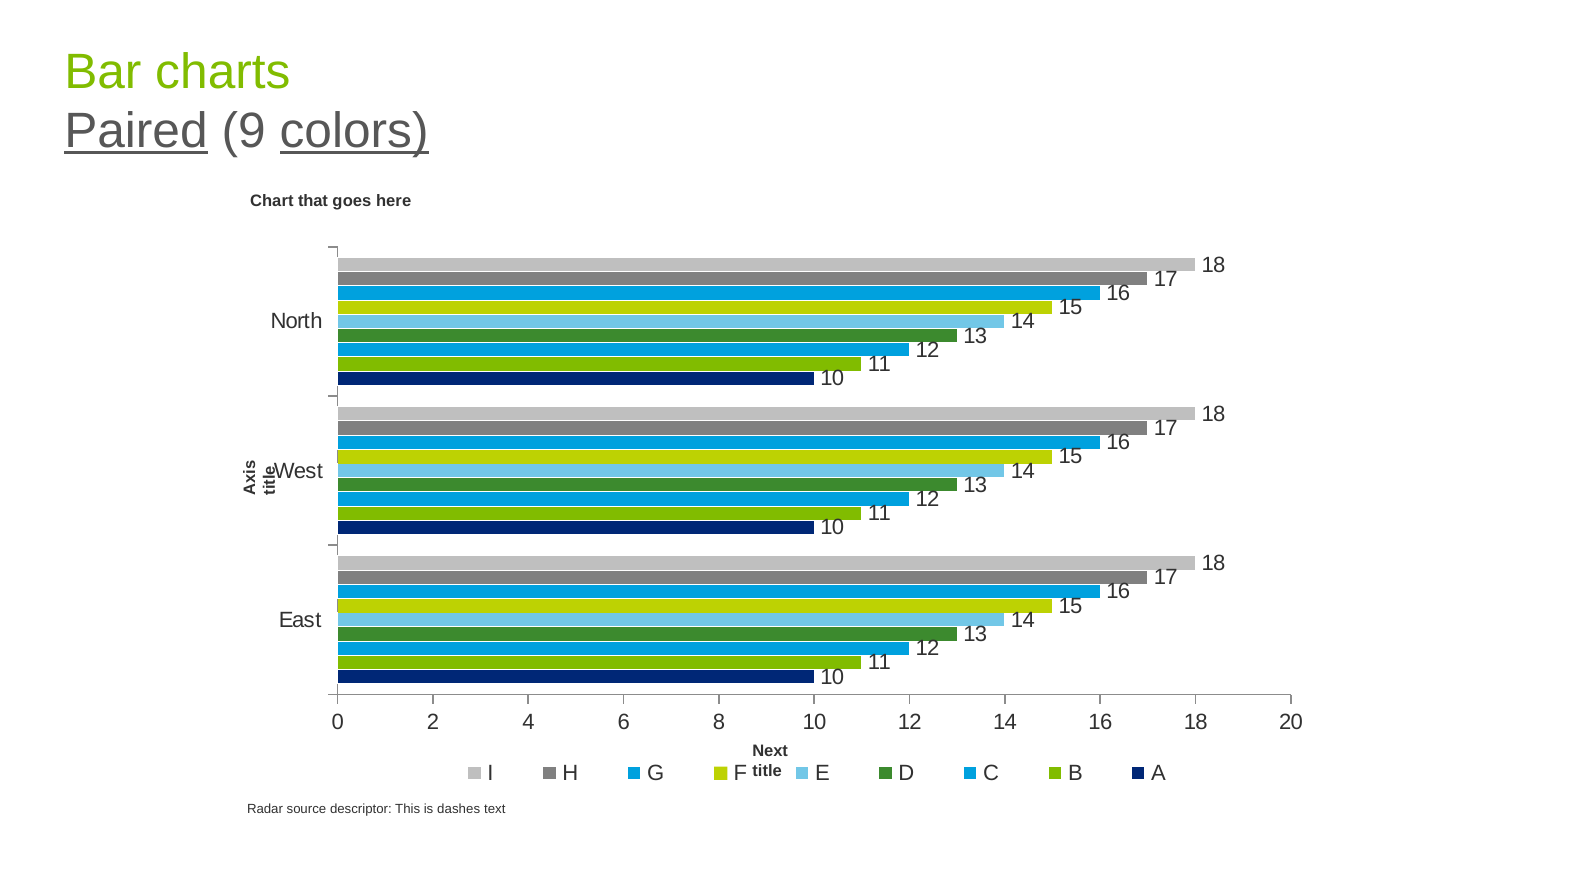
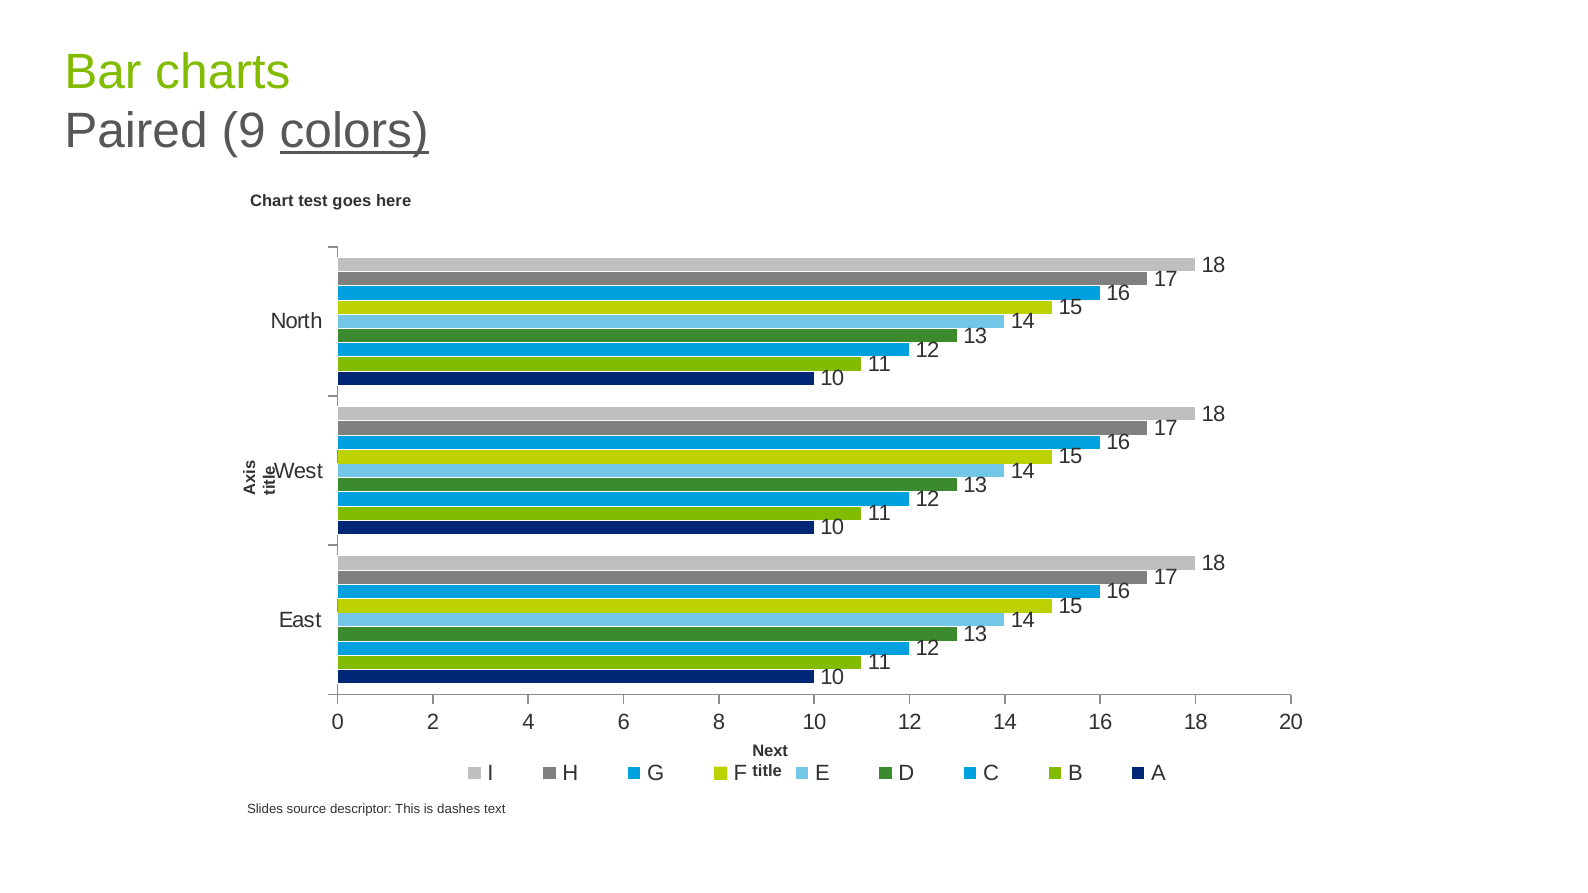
Paired underline: present -> none (136, 131)
that: that -> test (313, 202)
Radar: Radar -> Slides (265, 809)
